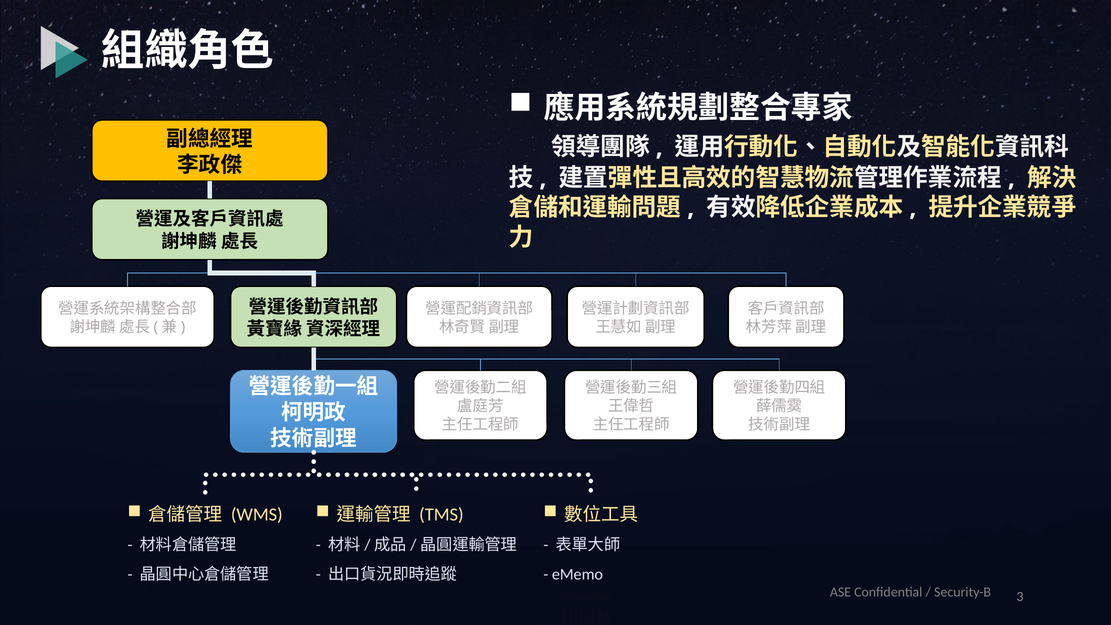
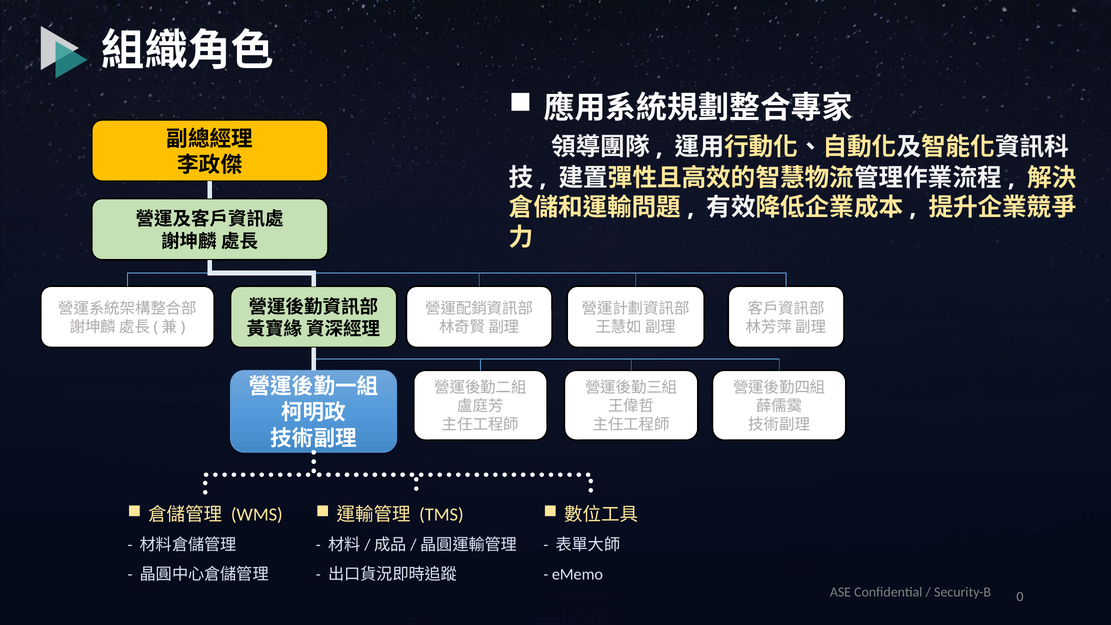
3: 3 -> 0 (1020, 597)
